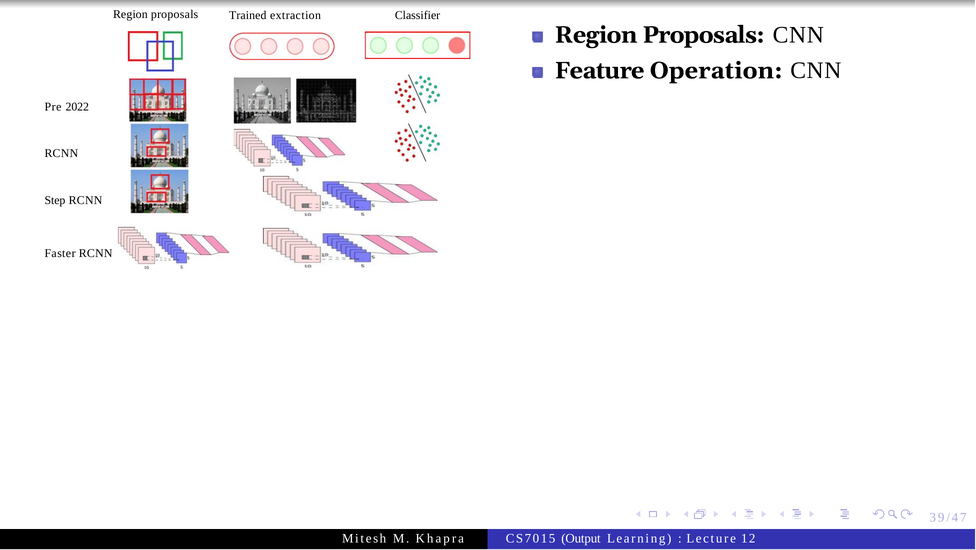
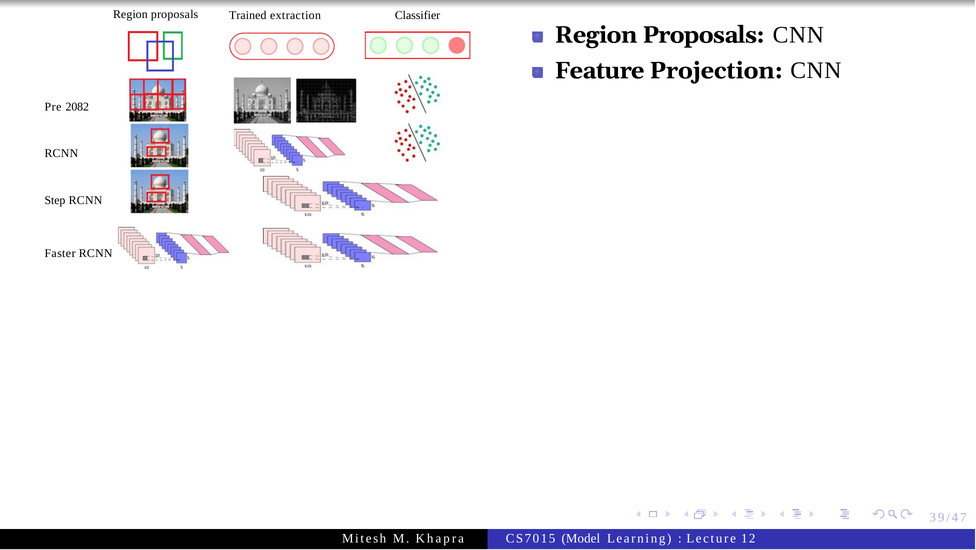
Operation: Operation -> Projection (716, 70)
2022: 2022 -> 2082 (77, 107)
Output: Output -> Model (581, 538)
